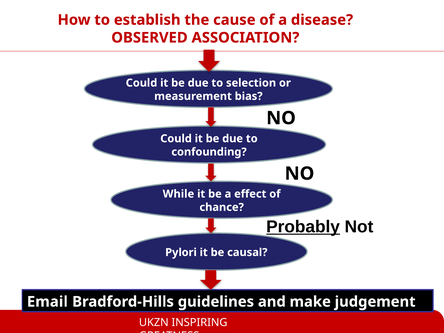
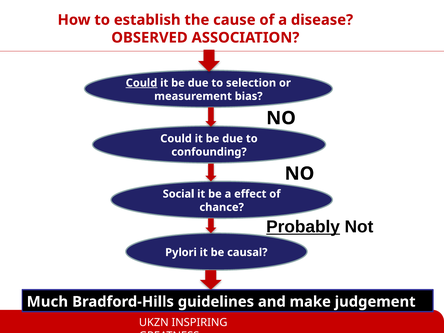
Could underline: none -> present (142, 83)
While: While -> Social (179, 194)
Email: Email -> Much (47, 302)
